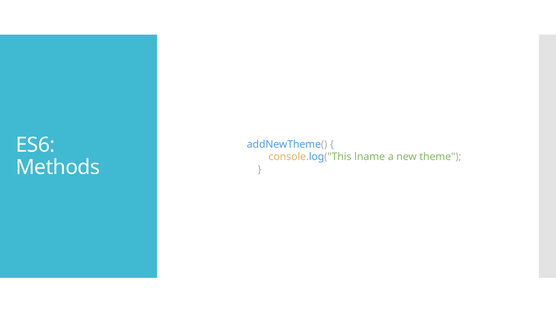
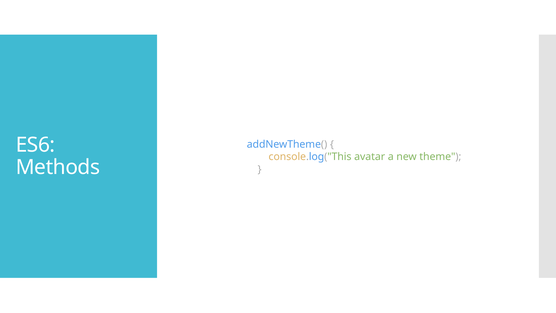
lname: lname -> avatar (370, 157)
